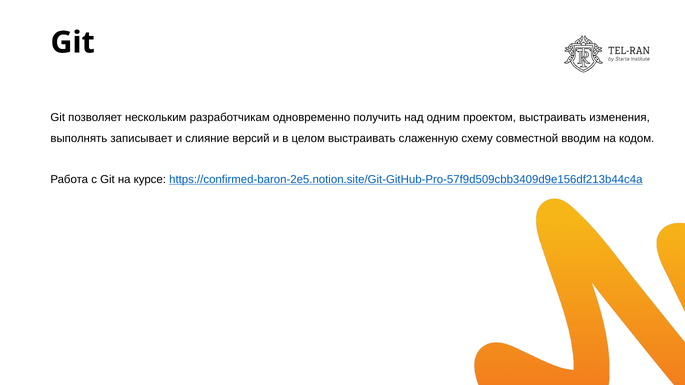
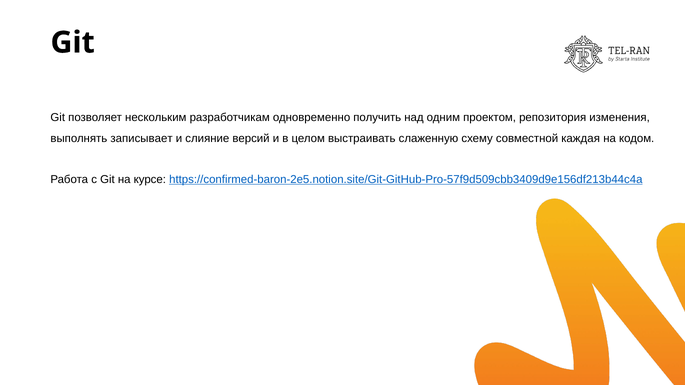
проектом выстраивать: выстраивать -> репозитория (553, 118)
вводим: вводим -> каждая (581, 138)
